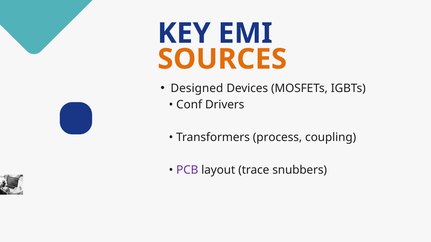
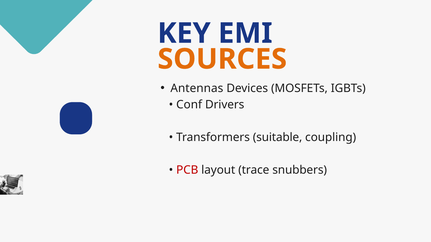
Designed: Designed -> Antennas (197, 89)
process: process -> suitable (278, 138)
PCB colour: purple -> red (187, 170)
